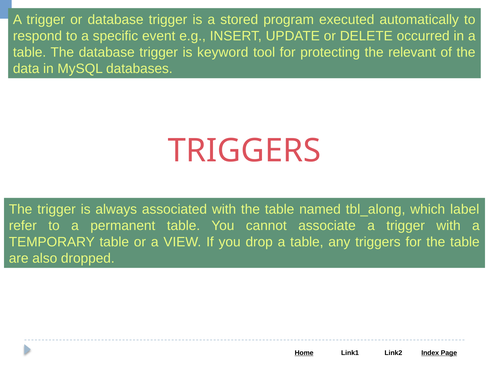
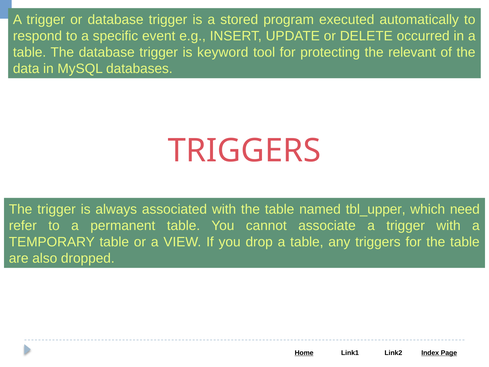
tbl_along: tbl_along -> tbl_upper (376, 209)
label: label -> need (465, 209)
